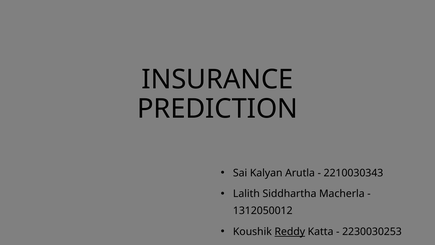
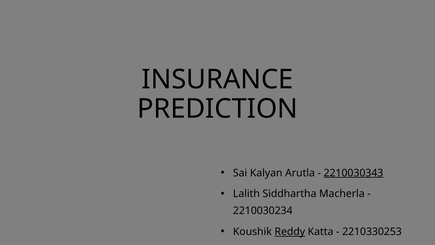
2210030343 underline: none -> present (353, 173)
1312050012: 1312050012 -> 2210030234 (263, 210)
2230030253: 2230030253 -> 2210330253 (372, 231)
